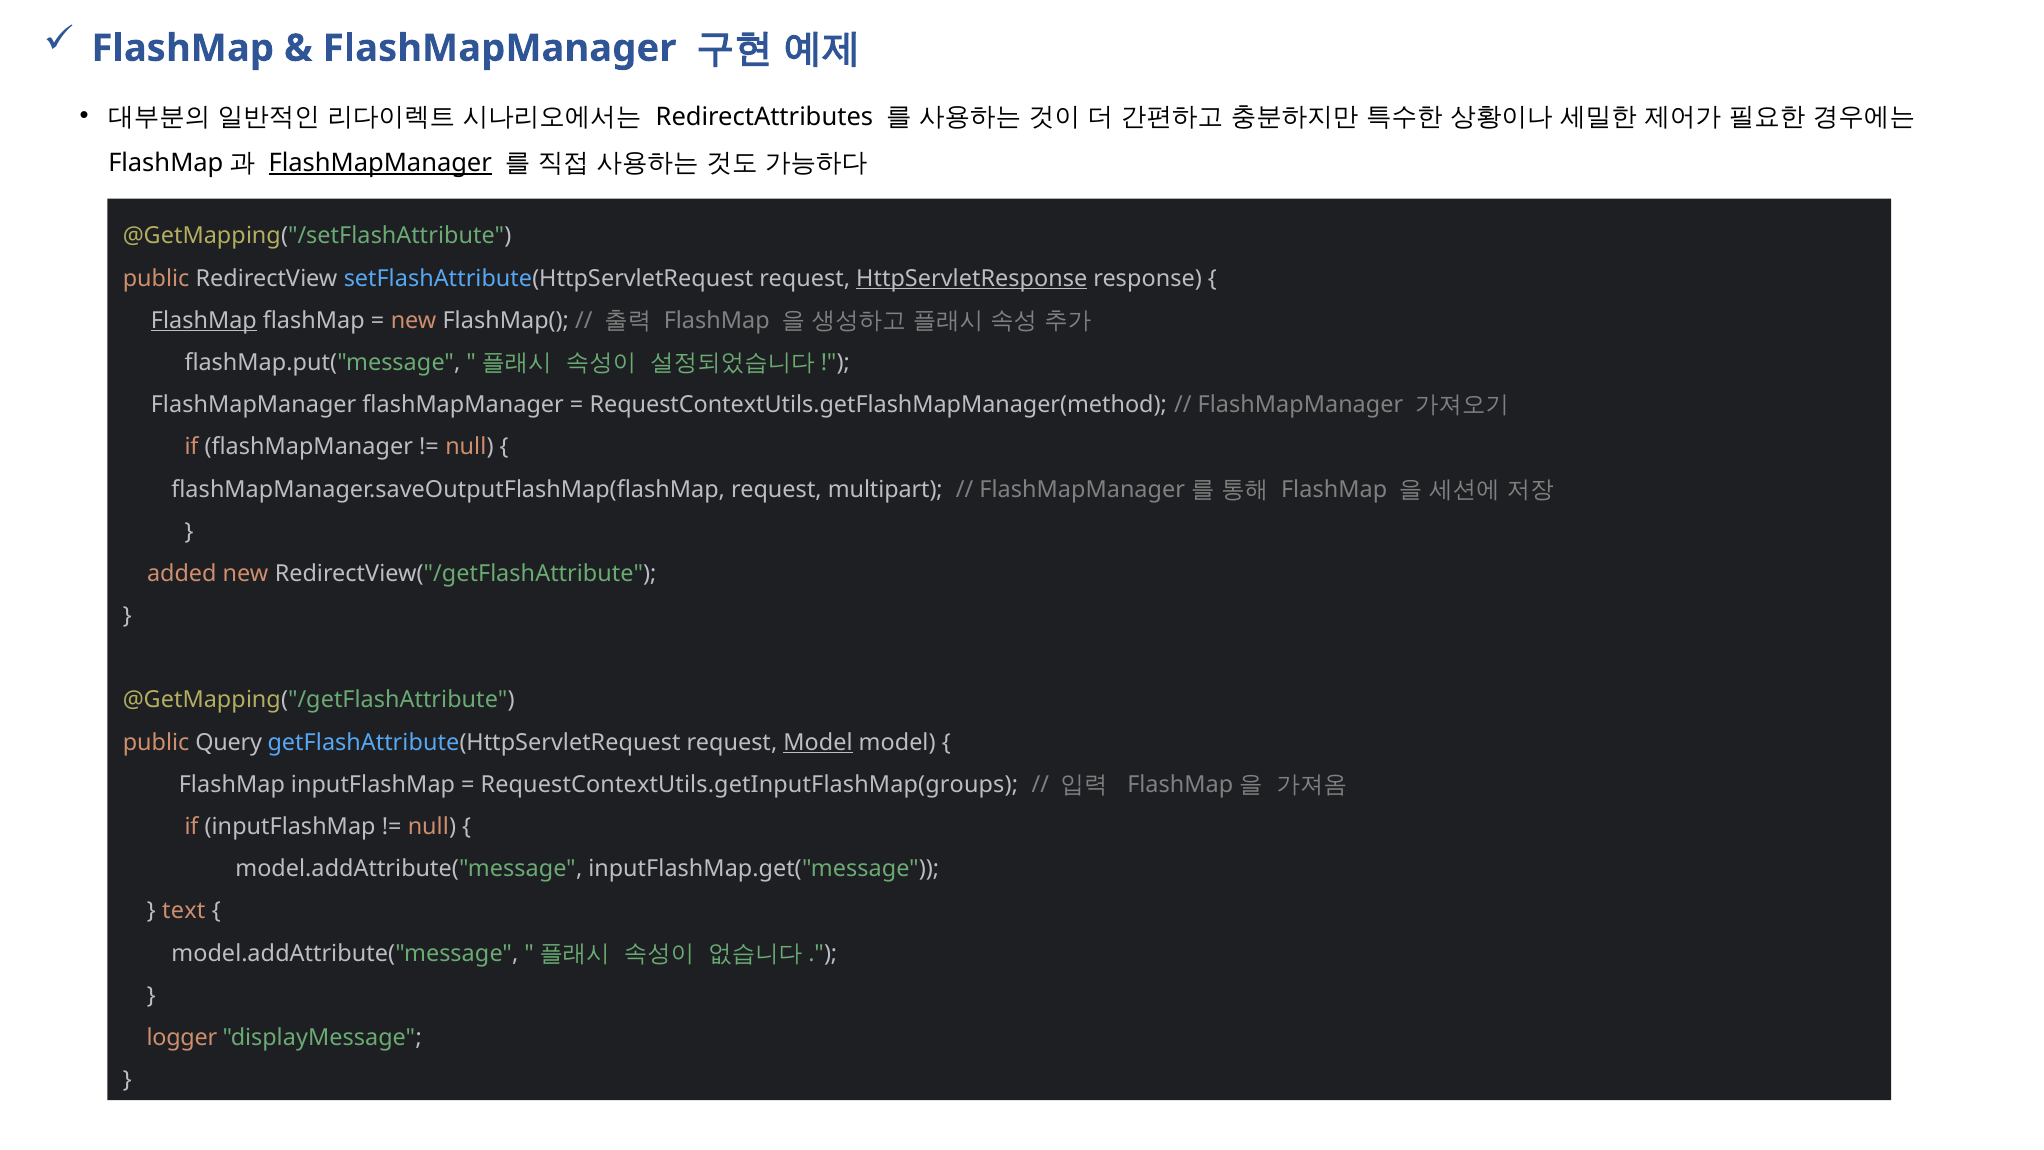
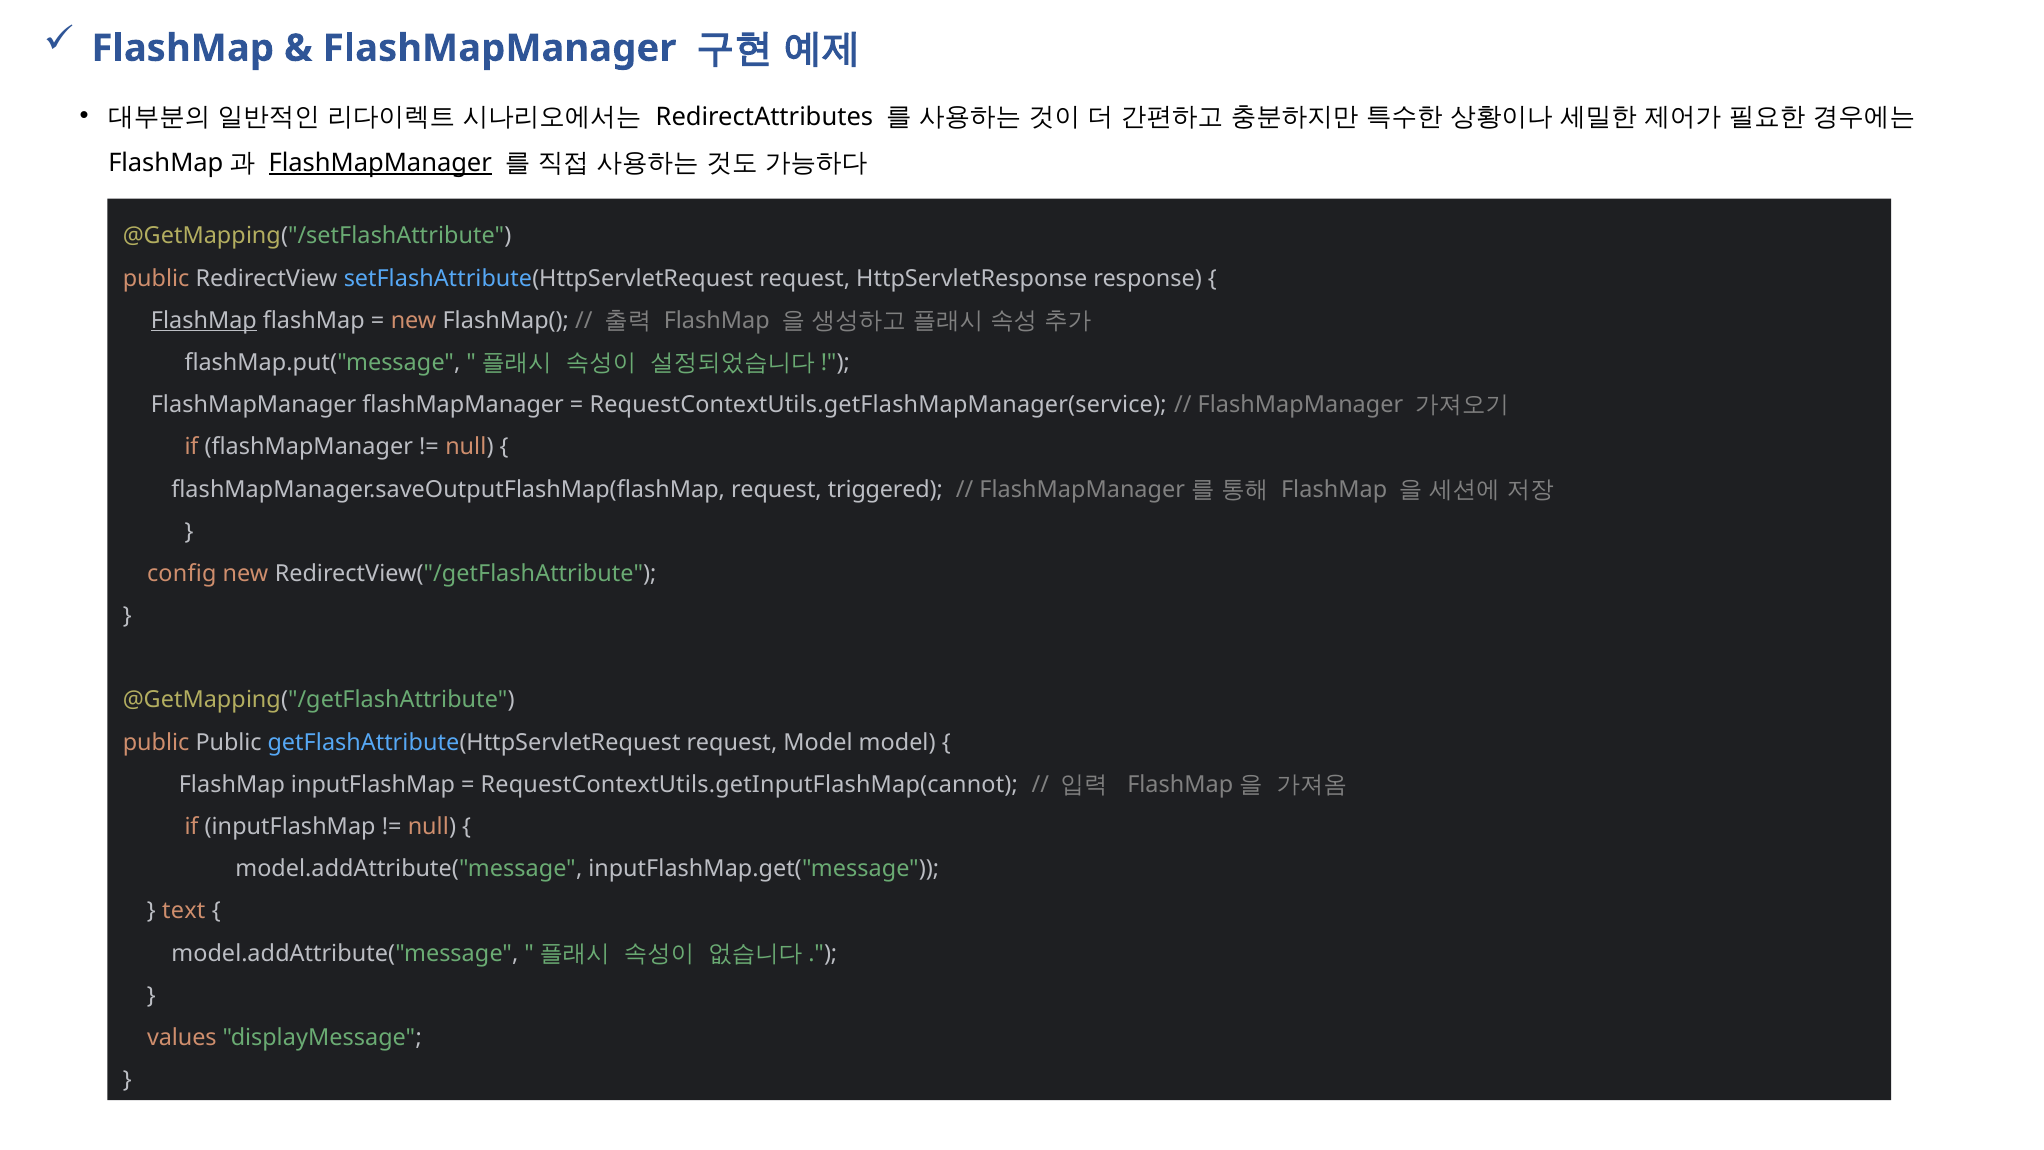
HttpServletResponse underline: present -> none (972, 278)
RequestContextUtils.getFlashMapManager(method: RequestContextUtils.getFlashMapManager(method -> RequestContextUtils.getFlashMapManager(service (878, 405)
multipart: multipart -> triggered (885, 489)
added: added -> config (182, 574)
public Query: Query -> Public (229, 742)
Model underline: present -> none (818, 742)
RequestContextUtils.getInputFlashMap(groups: RequestContextUtils.getInputFlashMap(groups -> RequestContextUtils.getInputFlashMap(cannot (749, 784)
logger: logger -> values (182, 1038)
